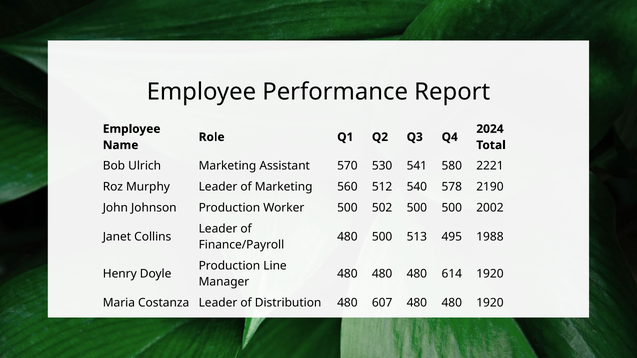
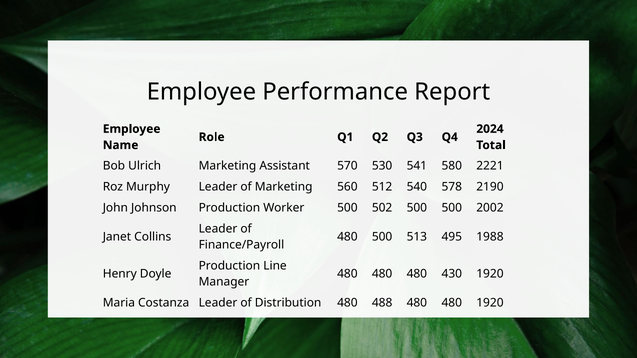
614: 614 -> 430 (452, 274)
607: 607 -> 488 (382, 303)
